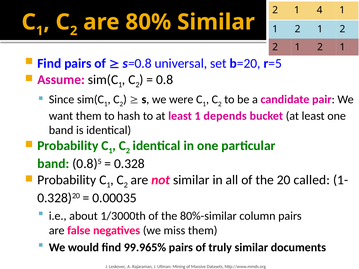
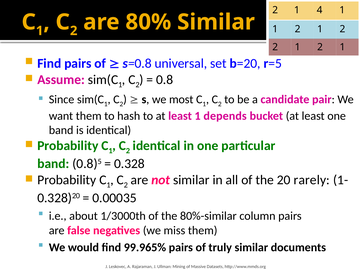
were: were -> most (181, 100)
called: called -> rarely (312, 180)
